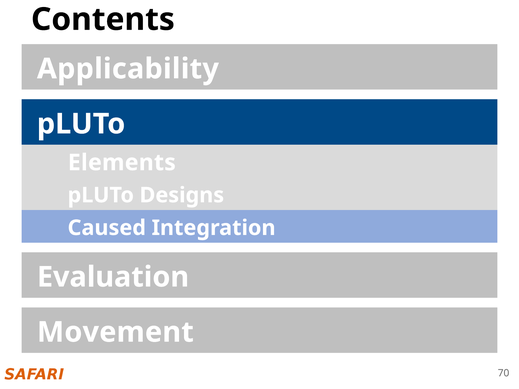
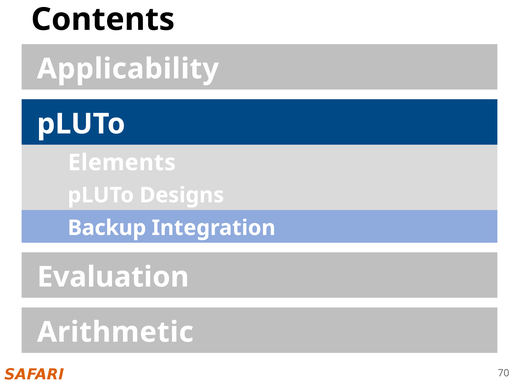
Caused: Caused -> Backup (107, 228)
Movement: Movement -> Arithmetic (115, 332)
